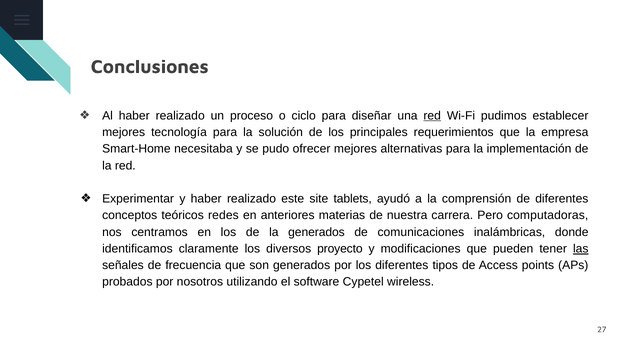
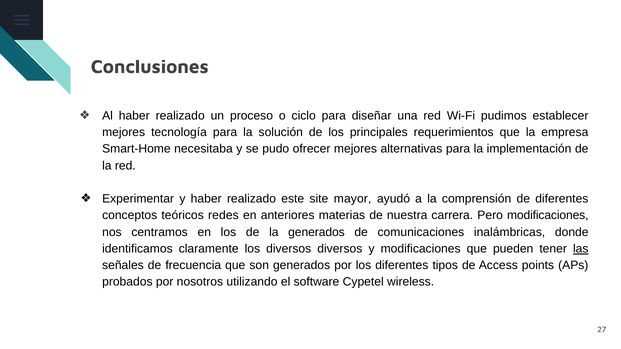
red underline: present -> none (432, 116)
tablets: tablets -> mayor (353, 199)
Pero computadoras: computadoras -> modificaciones (548, 216)
diversos proyecto: proyecto -> diversos (340, 249)
